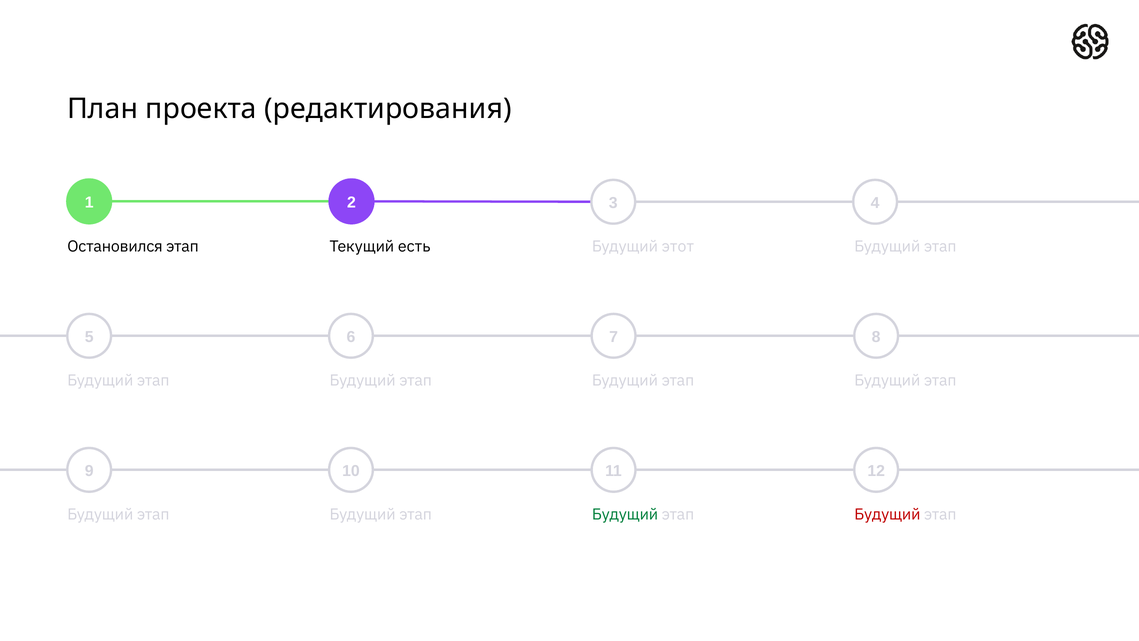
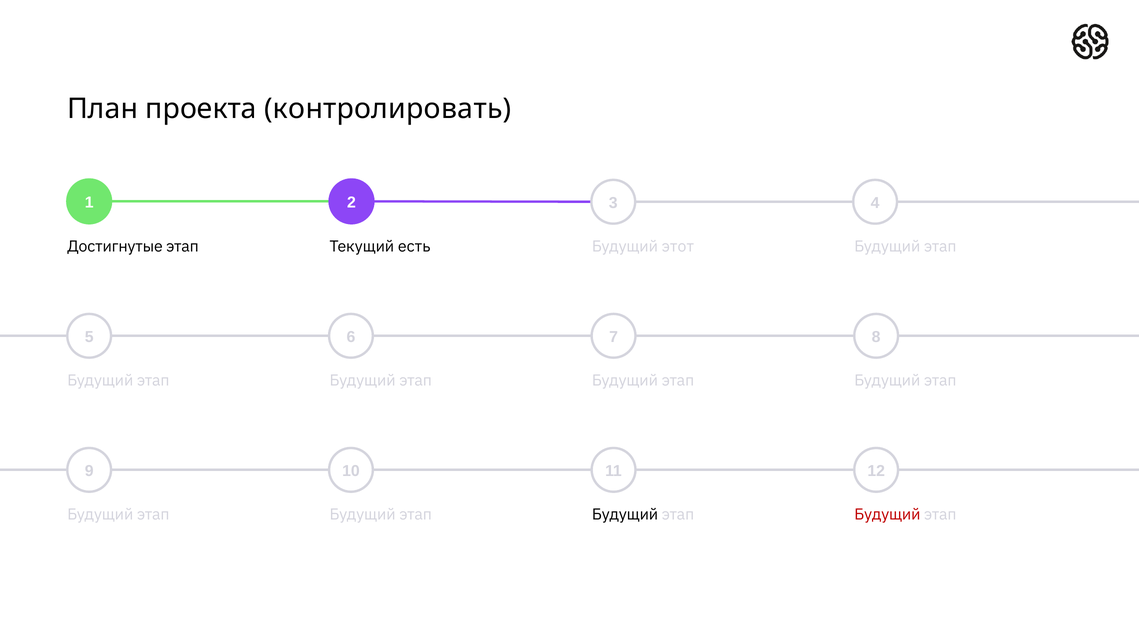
редактирования: редактирования -> контролировать (388, 109)
Остановился: Остановился -> Достигнутые (115, 246)
Будущий colour: green -> black (625, 514)
